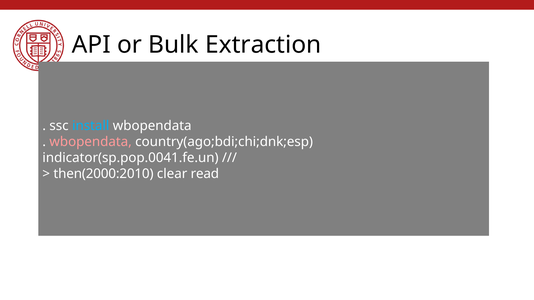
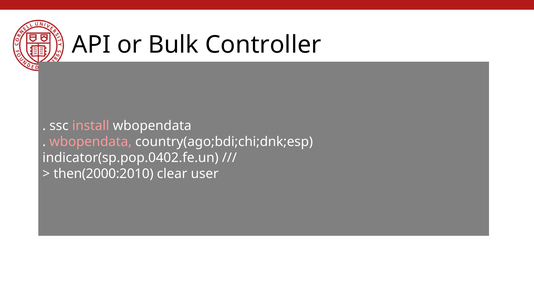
Extraction: Extraction -> Controller (263, 45)
install colour: light blue -> pink (91, 126)
indicator(sp.pop.0041.fe.un: indicator(sp.pop.0041.fe.un -> indicator(sp.pop.0402.fe.un (130, 158)
read: read -> user (205, 174)
